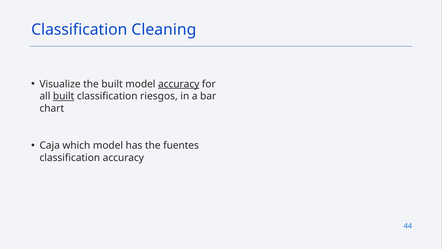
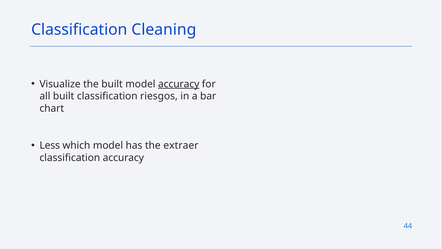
built underline: present -> none (64, 96)
Caja: Caja -> Less (50, 145)
fuentes: fuentes -> extraer (181, 145)
